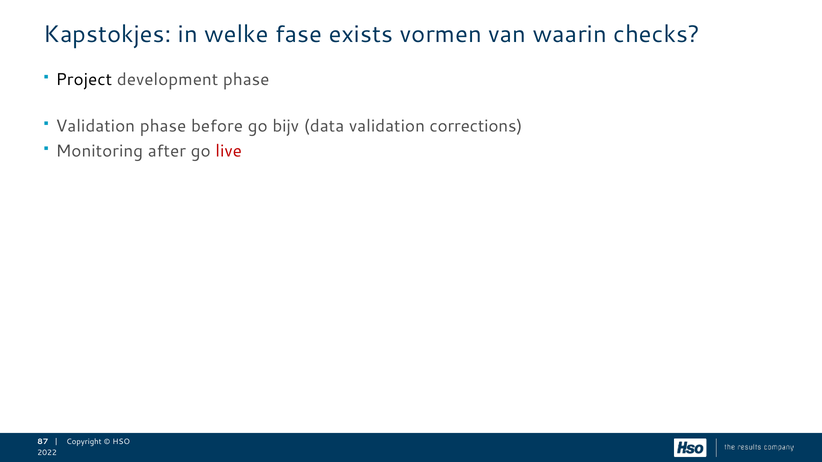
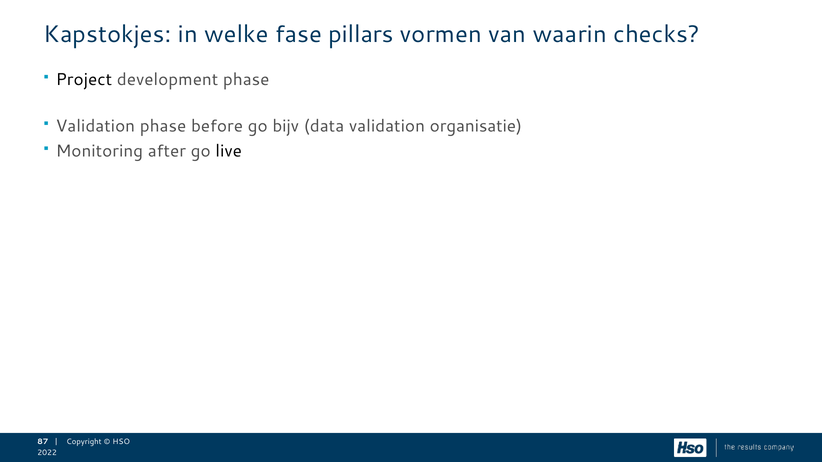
exists: exists -> pillars (361, 34)
corrections: corrections -> organisatie (476, 126)
live colour: red -> black (229, 151)
